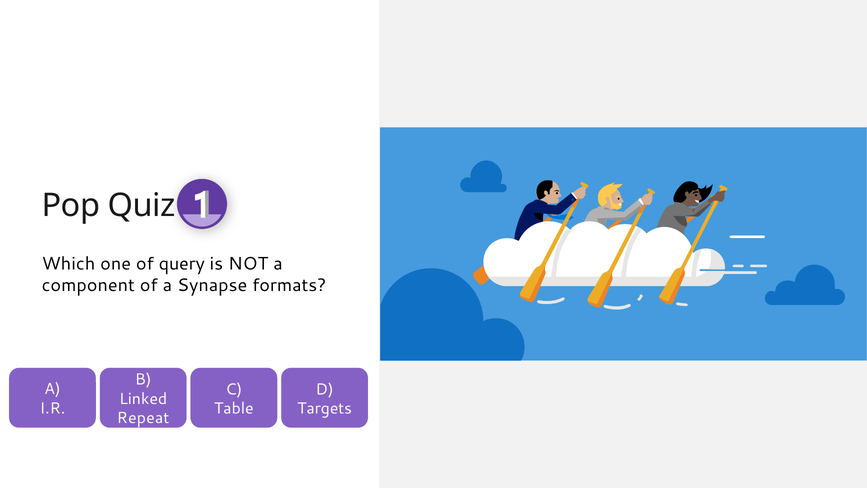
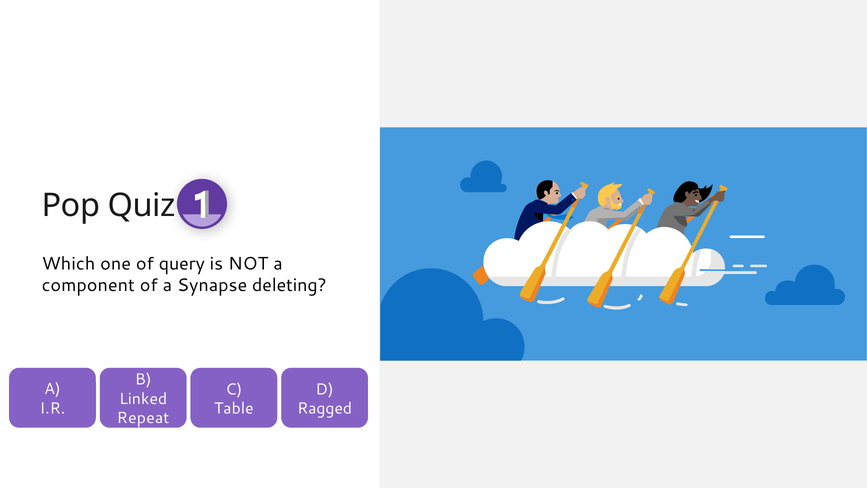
formats: formats -> deleting (289, 285)
Targets: Targets -> Ragged (325, 408)
